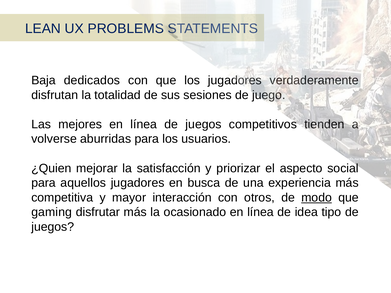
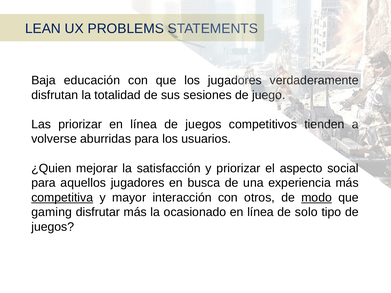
dedicados: dedicados -> educación (92, 80)
Las mejores: mejores -> priorizar (80, 124)
competitiva underline: none -> present (62, 198)
idea: idea -> solo (306, 212)
